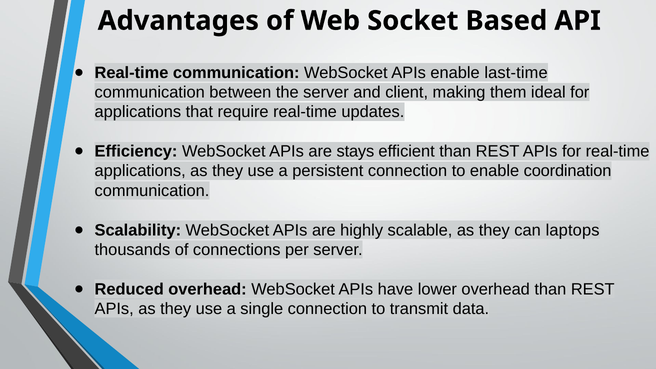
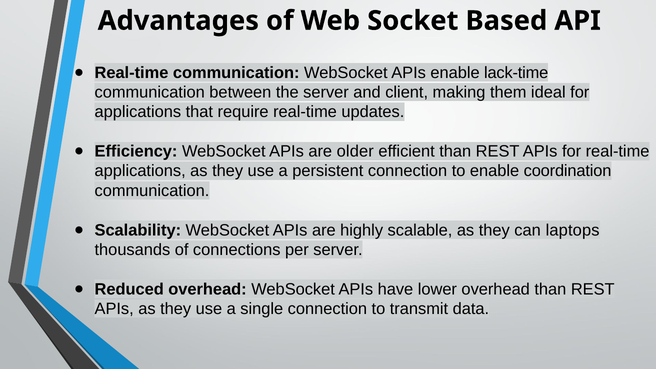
last-time: last-time -> lack-time (516, 73)
stays: stays -> older (355, 151)
